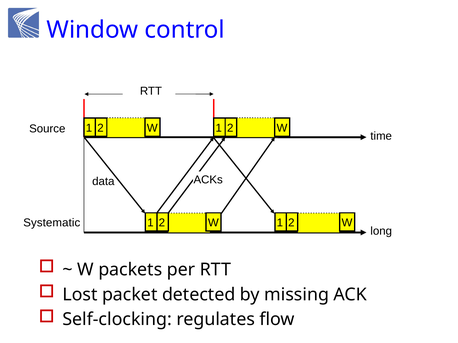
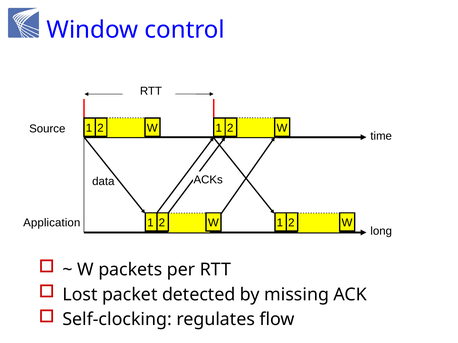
Systematic: Systematic -> Application (52, 223)
